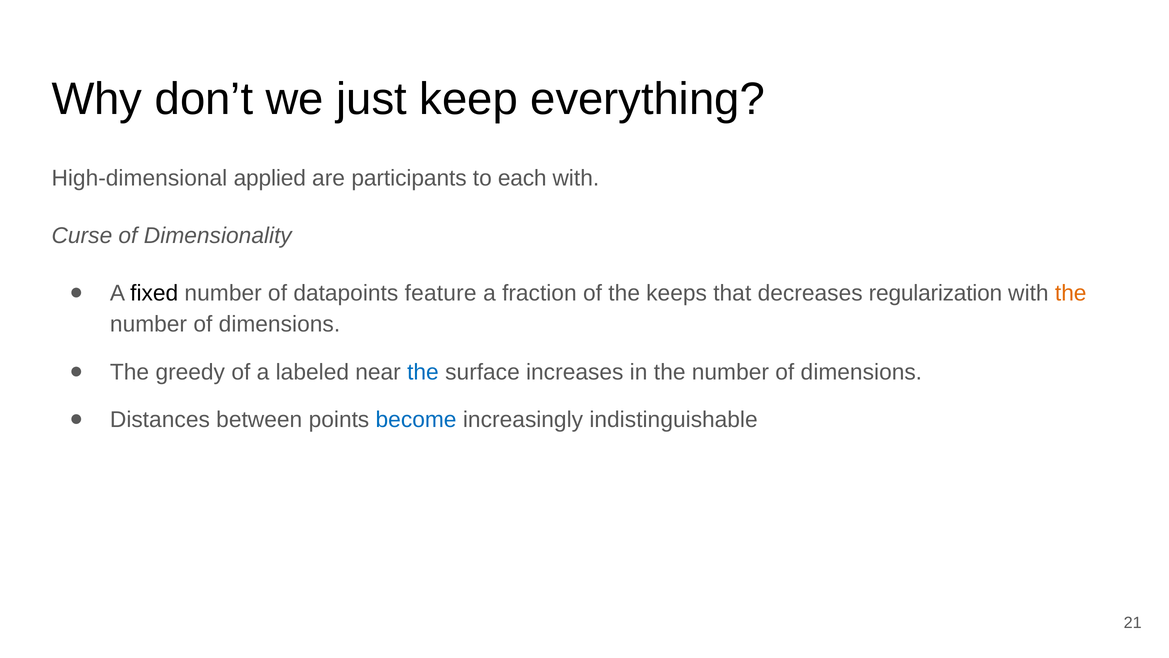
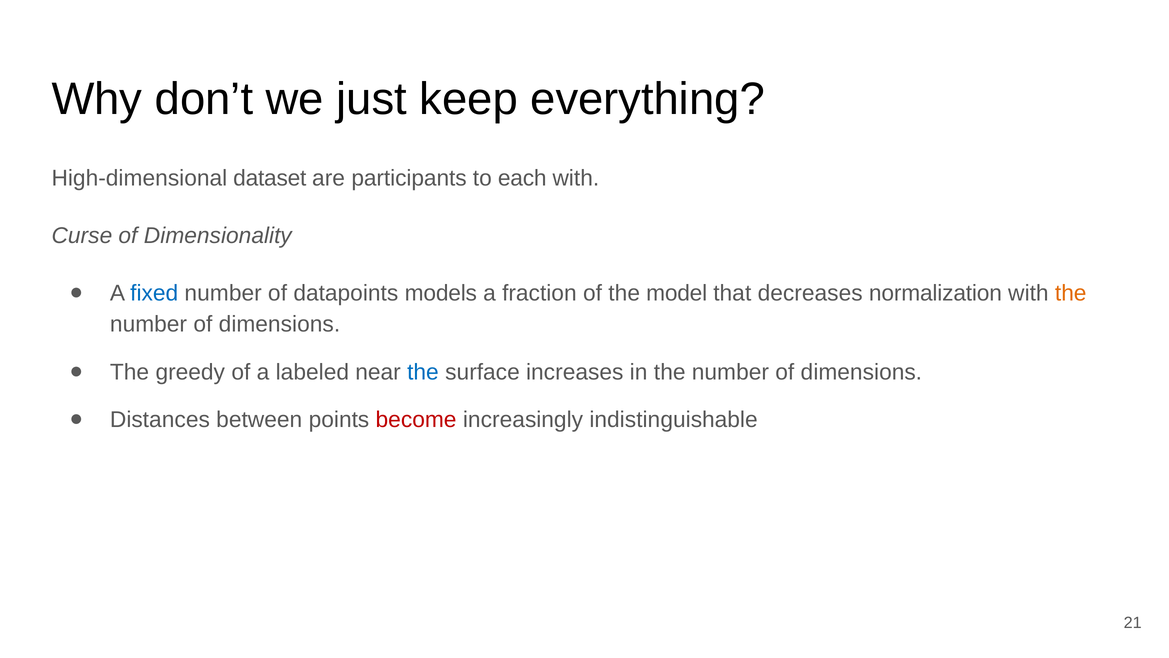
applied: applied -> dataset (270, 178)
fixed colour: black -> blue (154, 293)
feature: feature -> models (441, 293)
keeps: keeps -> model (677, 293)
regularization: regularization -> normalization (935, 293)
become colour: blue -> red (416, 419)
